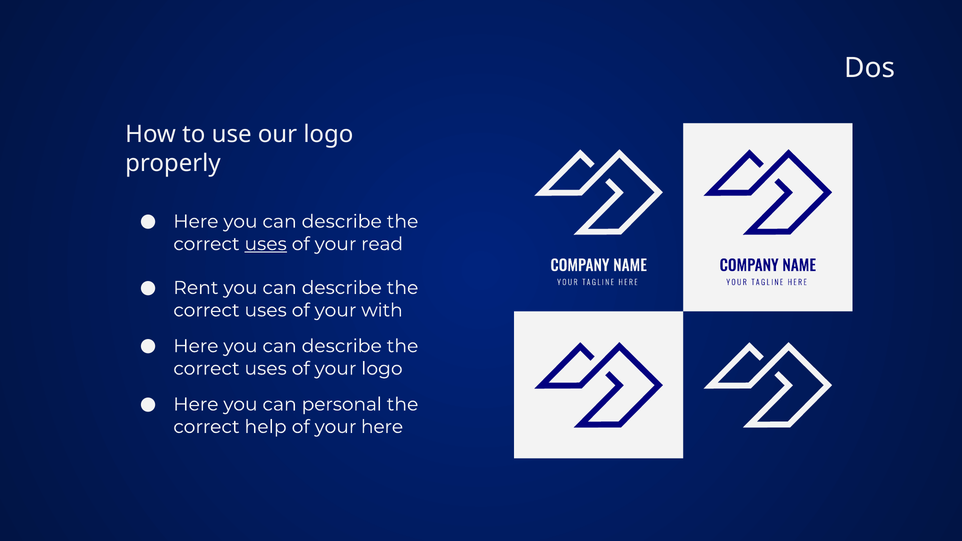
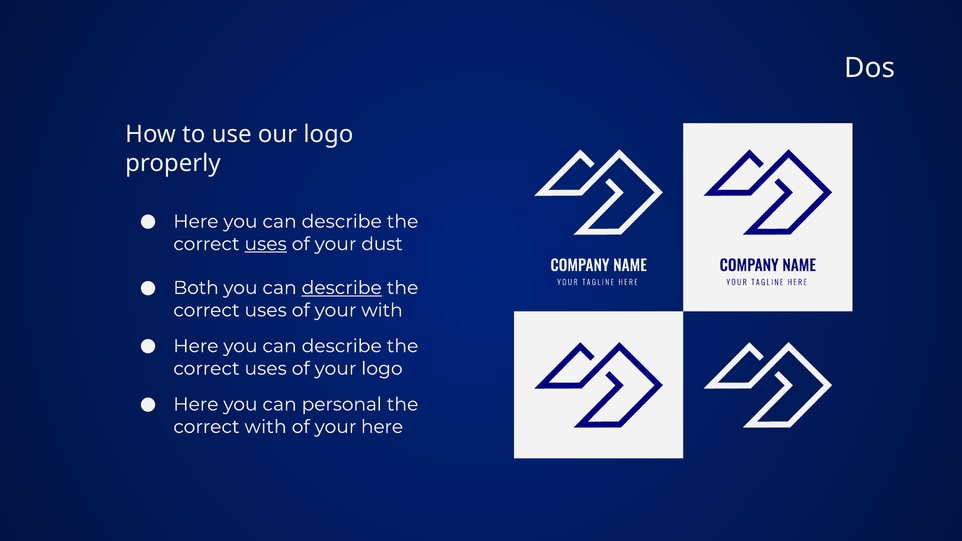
read: read -> dust (382, 244)
Rent: Rent -> Both (196, 288)
describe underline: none -> present (342, 288)
correct help: help -> with (266, 427)
